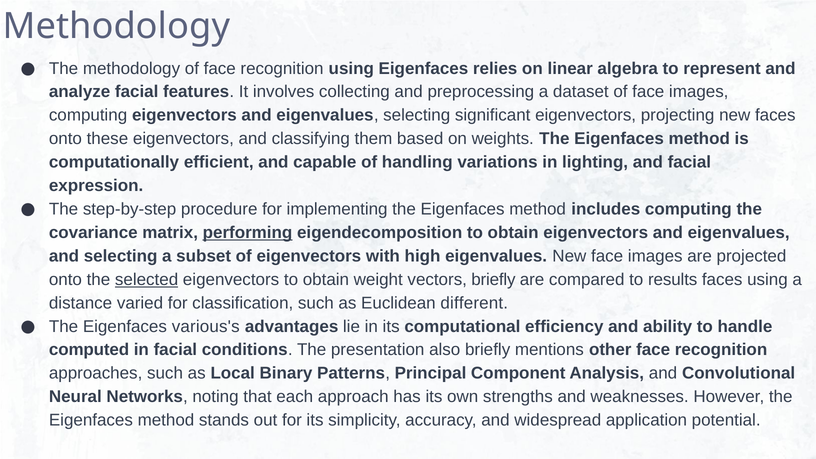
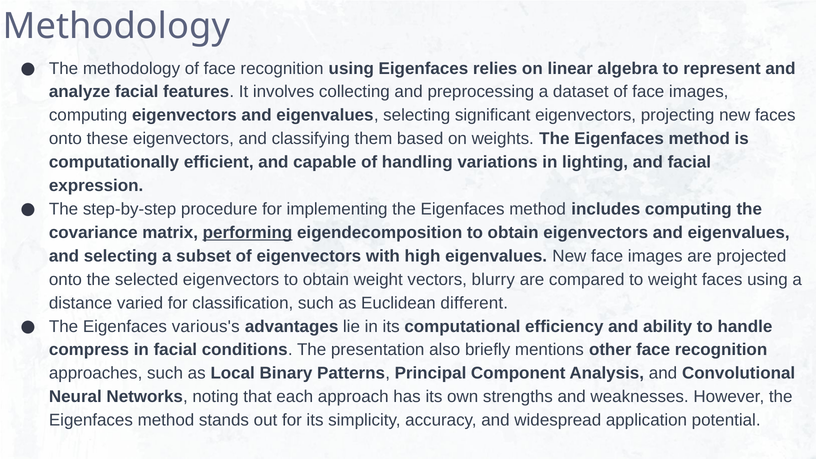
selected underline: present -> none (147, 280)
vectors briefly: briefly -> blurry (493, 280)
to results: results -> weight (673, 280)
computed: computed -> compress (89, 350)
